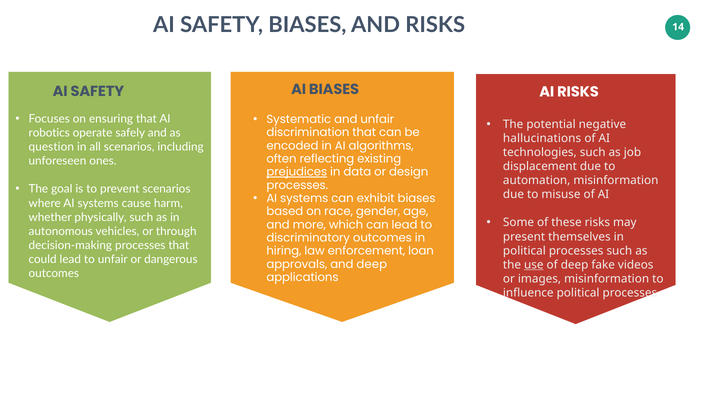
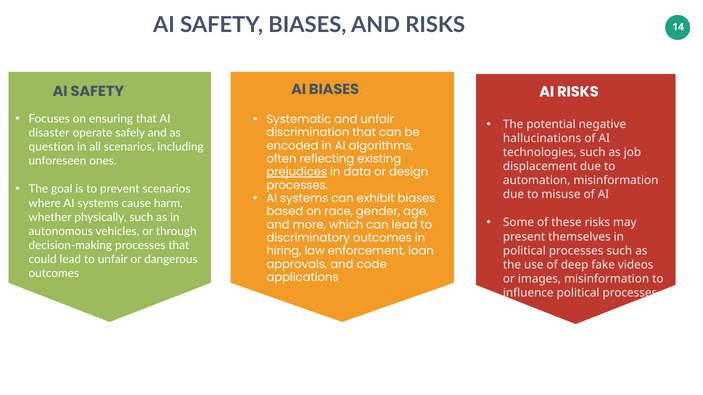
robotics: robotics -> disaster (49, 133)
use underline: present -> none (534, 265)
and deep: deep -> code (372, 265)
